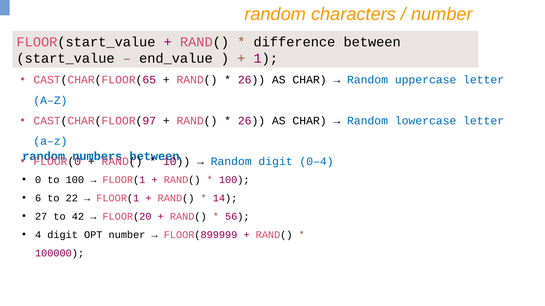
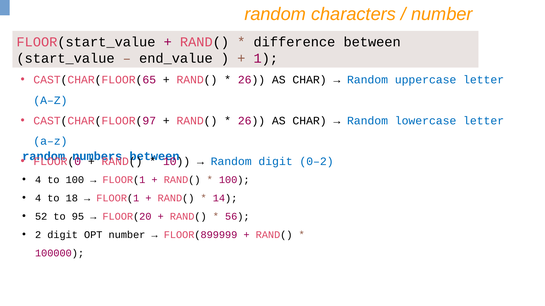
0–4: 0–4 -> 0–2 (317, 162)
0: 0 -> 4 (38, 180)
6: 6 -> 4 (38, 198)
22: 22 -> 18 (72, 198)
27: 27 -> 52 (41, 217)
42: 42 -> 95 (78, 217)
4: 4 -> 2 (38, 235)
